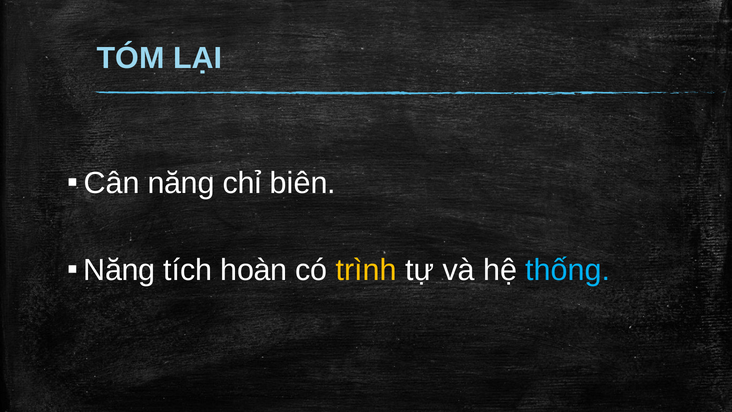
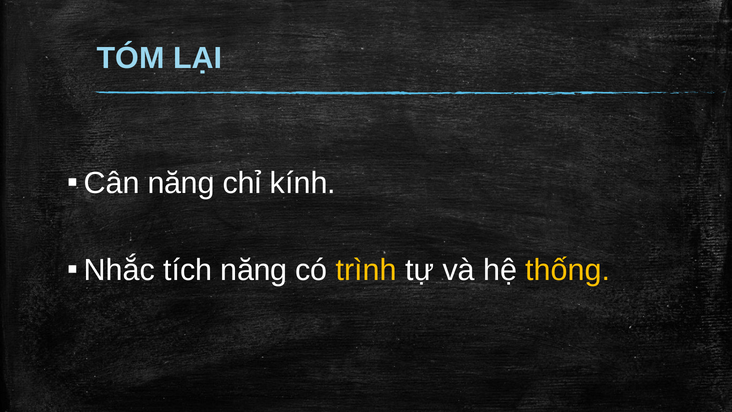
biên: biên -> kính (303, 183)
Năng: Năng -> Nhắc (119, 270)
tích hoàn: hoàn -> năng (254, 270)
thống colour: light blue -> yellow (568, 270)
